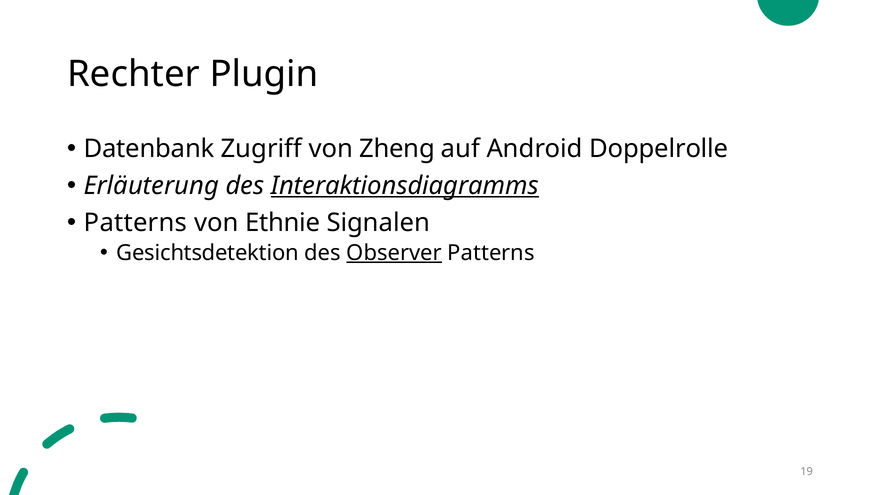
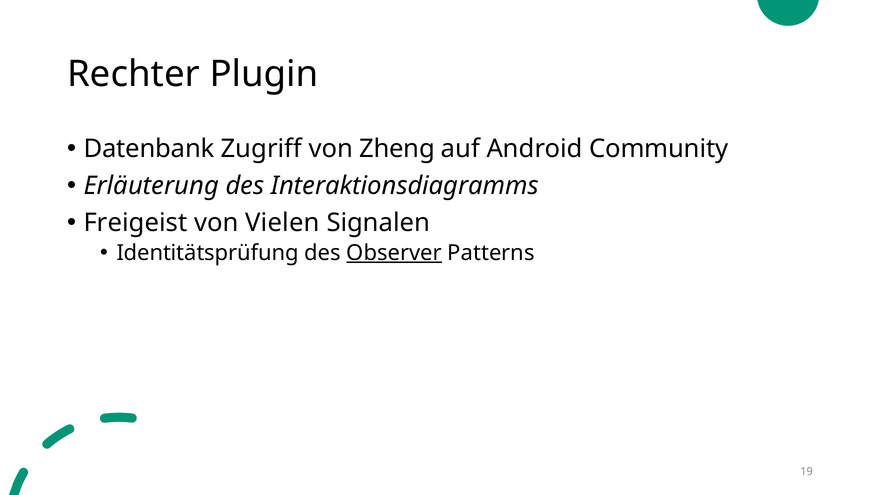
Doppelrolle: Doppelrolle -> Community (659, 149)
Interaktionsdiagramms underline: present -> none (405, 186)
Patterns: Patterns -> Freigeist (136, 223)
Ethnie: Ethnie -> Vielen (283, 223)
Gesichtsdetektion: Gesichtsdetektion -> Identitätsprüfung (208, 253)
